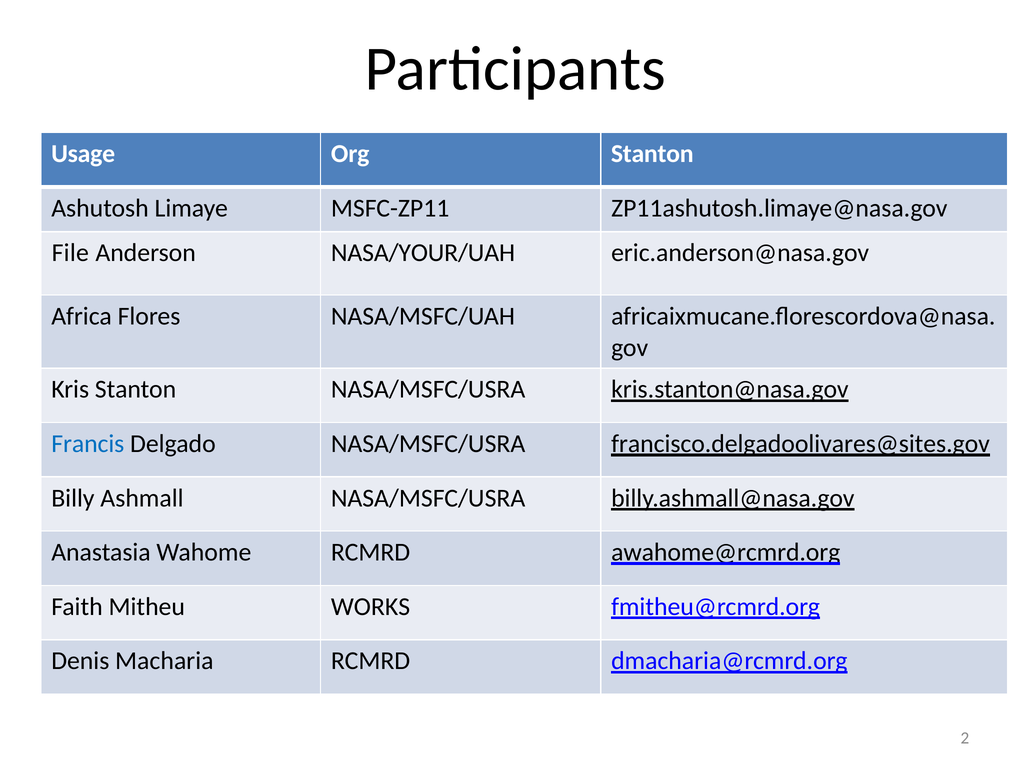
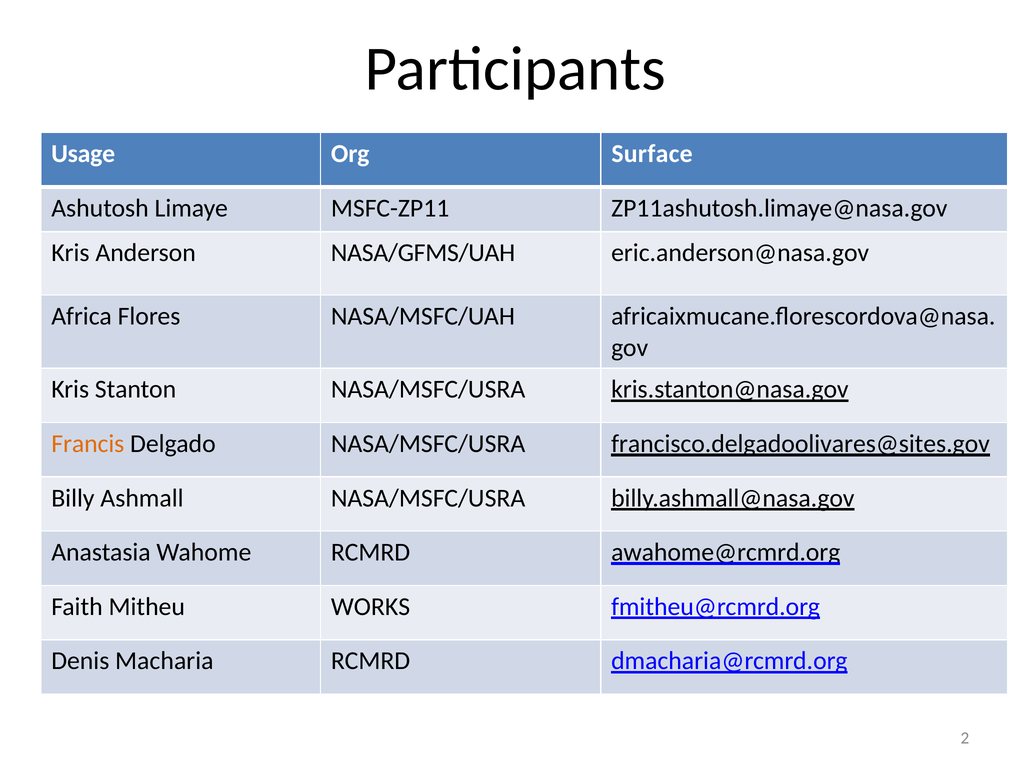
Org Stanton: Stanton -> Surface (652, 154)
File: File -> Kris (70, 253)
NASA/YOUR/UAH: NASA/YOUR/UAH -> NASA/GFMS/UAH (423, 253)
Francis colour: blue -> orange (88, 444)
